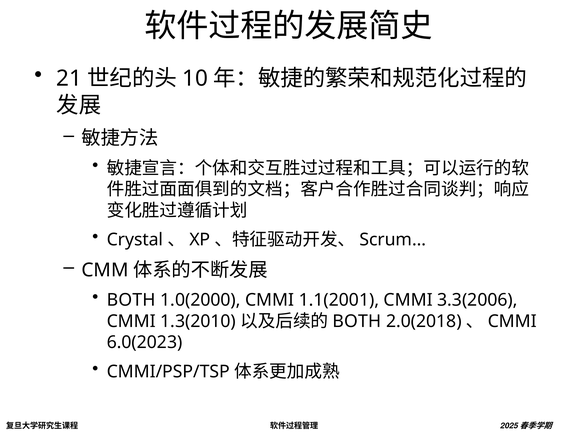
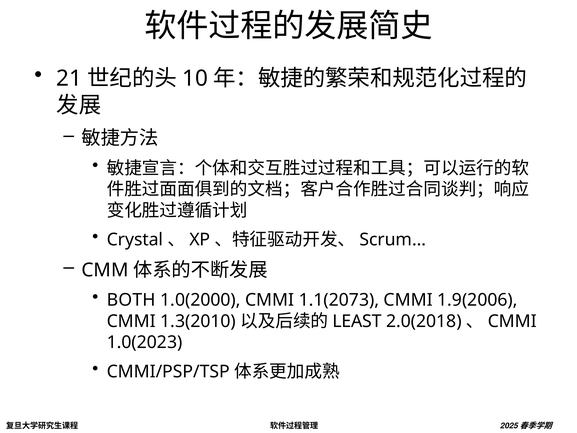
1.1(2001: 1.1(2001 -> 1.1(2073 (339, 300)
3.3(2006: 3.3(2006 -> 1.9(2006 (477, 300)
BOTH: BOTH -> LEAST (357, 321)
6.0(2023: 6.0(2023 -> 1.0(2023 (145, 342)
